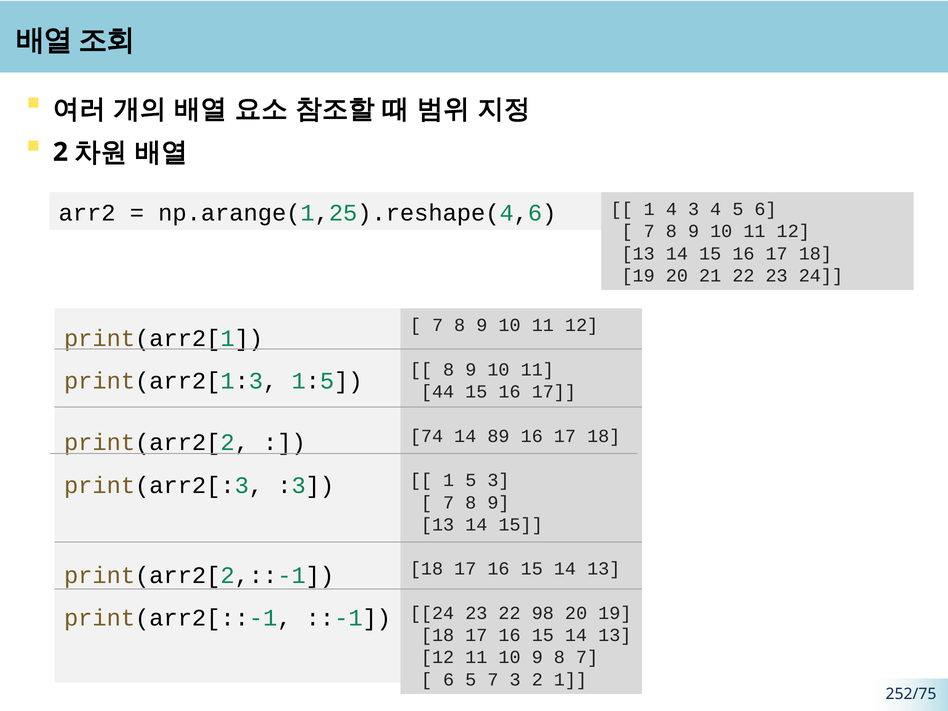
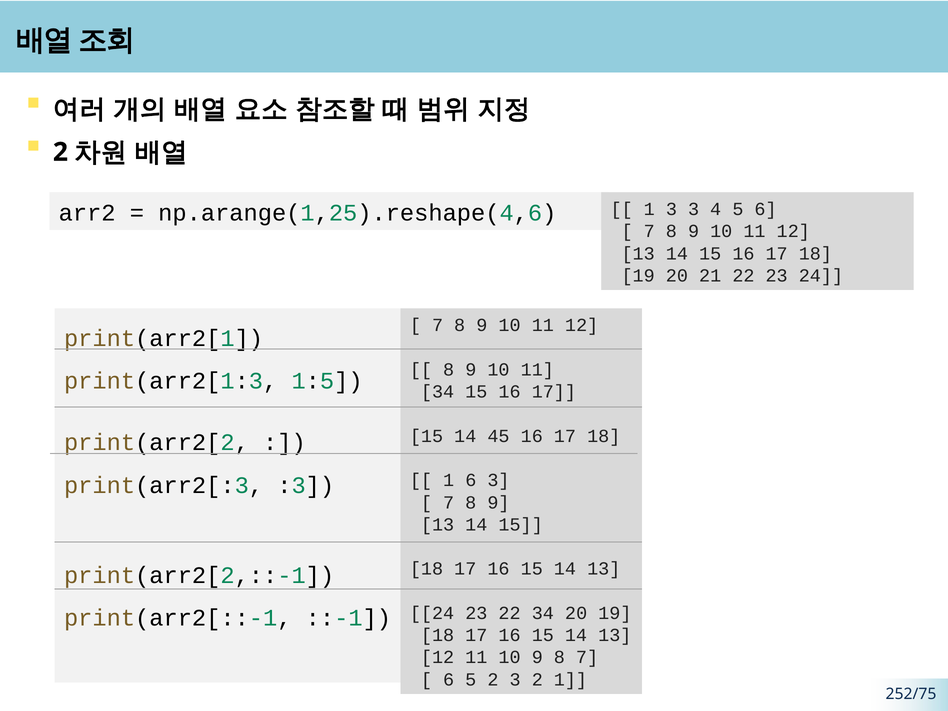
1 4: 4 -> 3 (671, 209)
44: 44 -> 34 (438, 392)
74: 74 -> 15 (427, 436)
89: 89 -> 45 (498, 436)
1 5: 5 -> 6 (471, 480)
22 98: 98 -> 34 (543, 613)
5 7: 7 -> 2 (493, 679)
